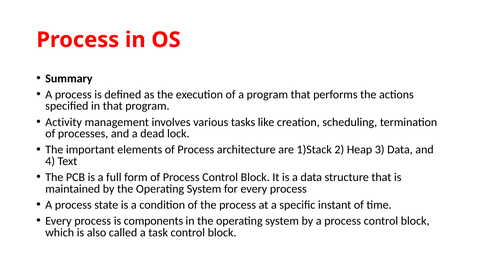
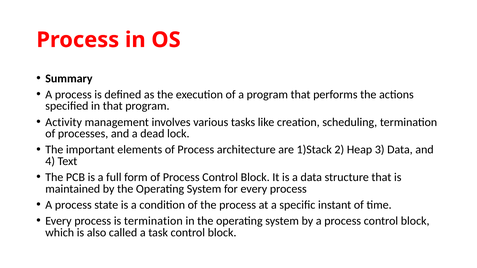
is components: components -> termination (153, 221)
